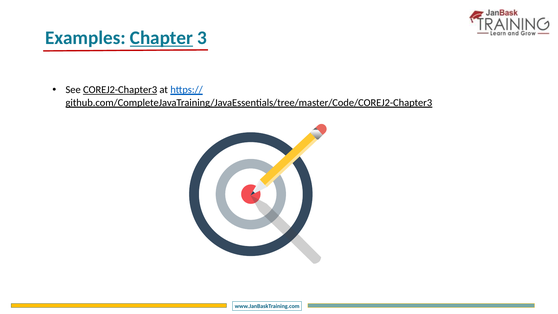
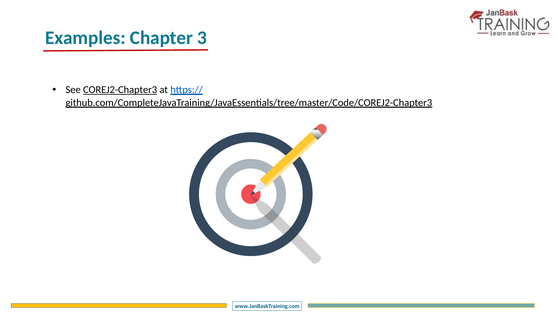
Chapter underline: present -> none (161, 38)
